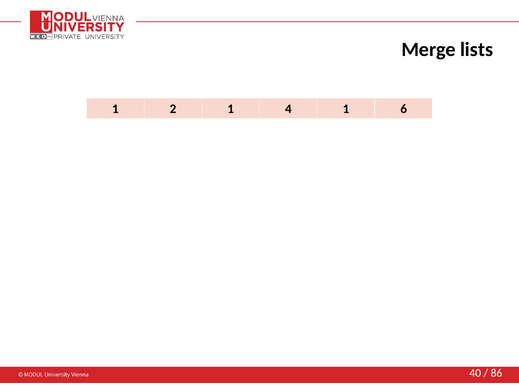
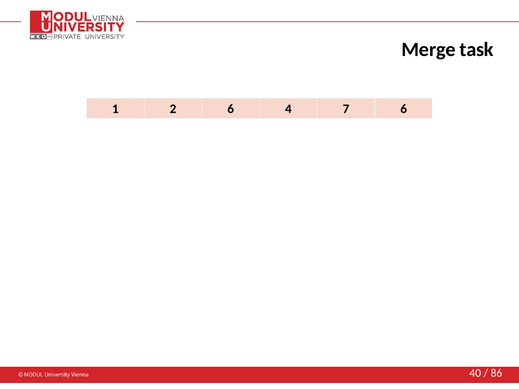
lists: lists -> task (477, 49)
2 1: 1 -> 6 (231, 109)
4 1: 1 -> 7 (346, 109)
